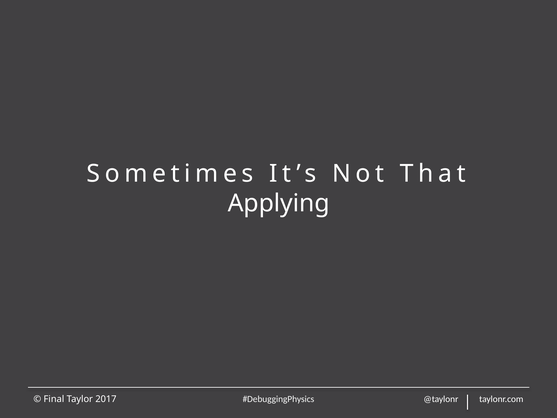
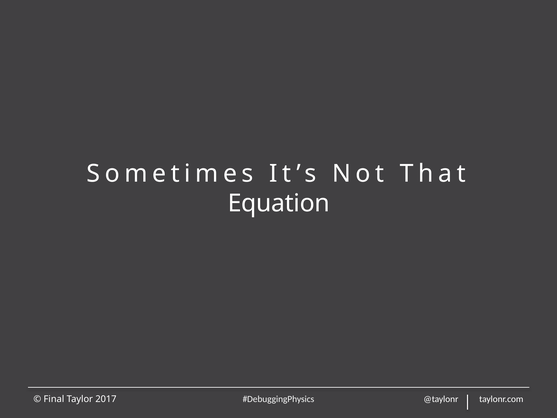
Applying: Applying -> Equation (279, 203)
